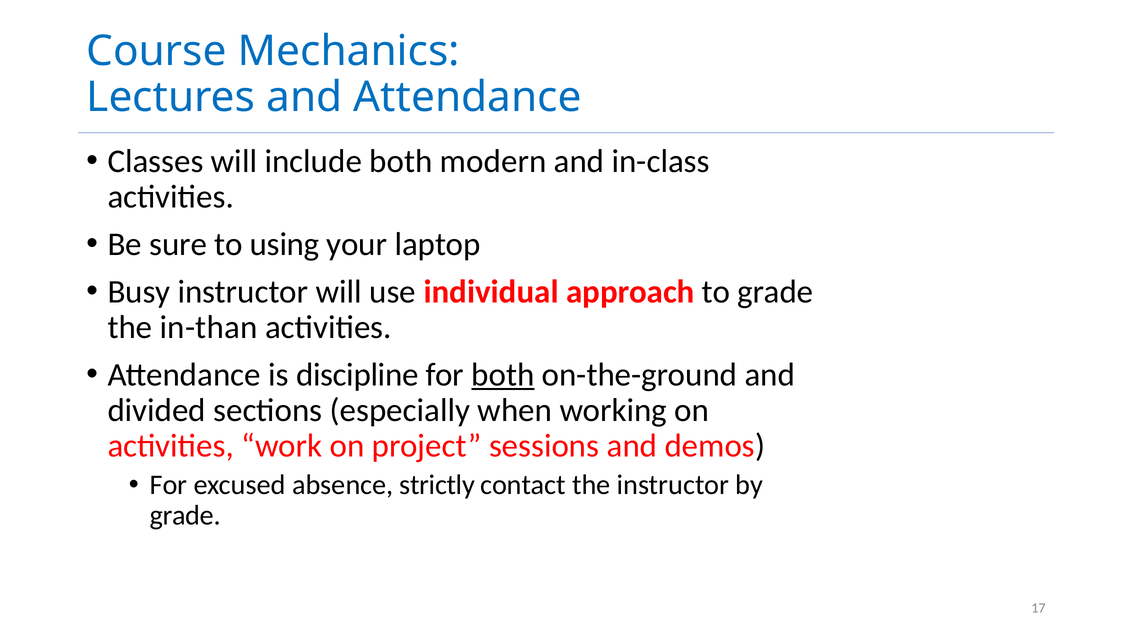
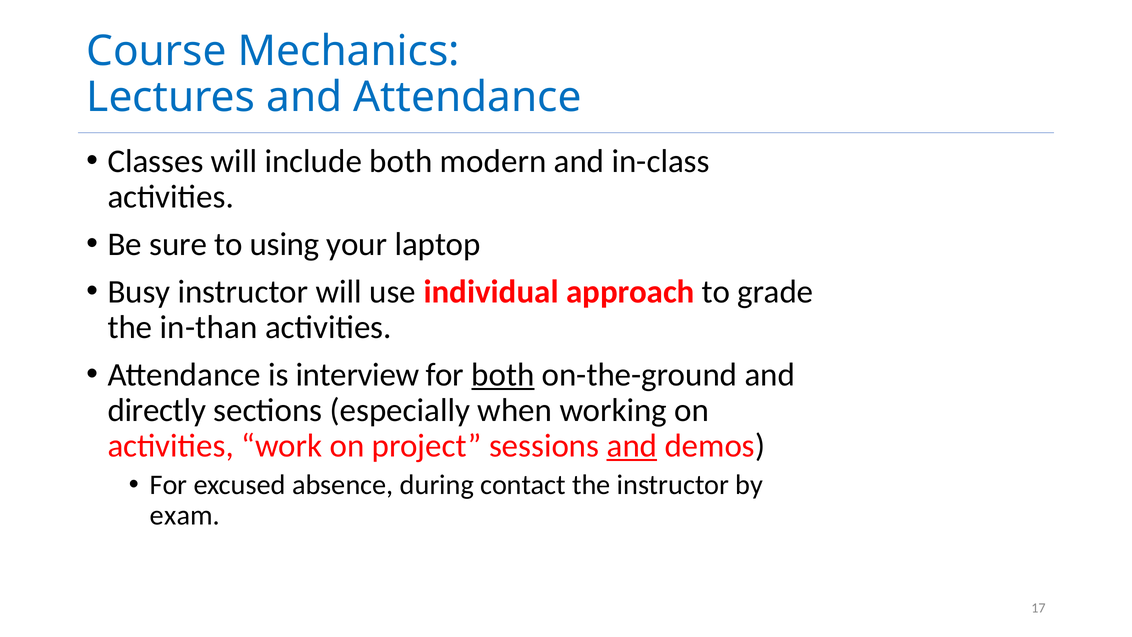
discipline: discipline -> interview (357, 374)
divided: divided -> directly (157, 410)
and underline: none -> present (632, 446)
strictly: strictly -> during (437, 485)
grade: grade -> exam (185, 515)
